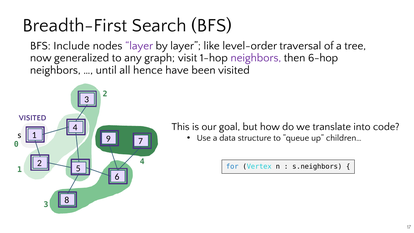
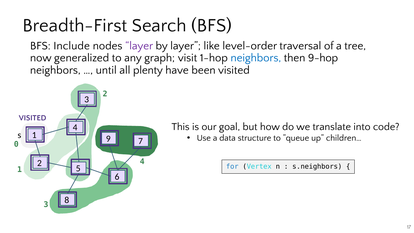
neighbors colour: purple -> blue (256, 58)
6-hop: 6-hop -> 9-hop (323, 58)
hence: hence -> plenty (148, 70)
